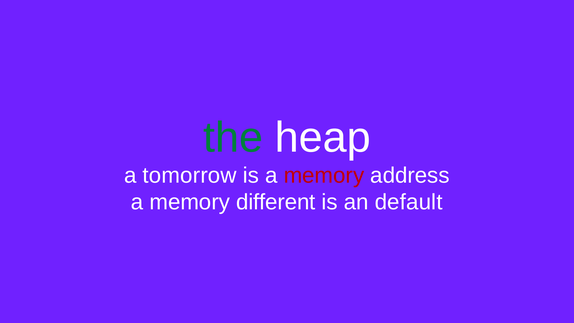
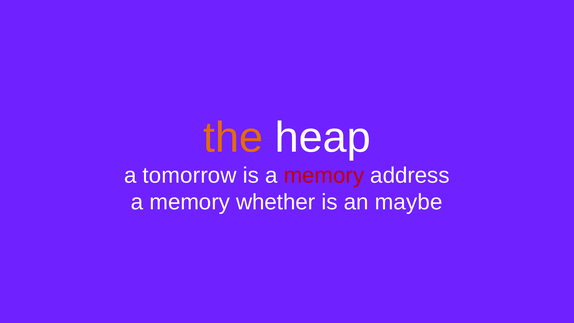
the colour: green -> orange (233, 138)
different: different -> whether (276, 202)
default: default -> maybe (409, 202)
